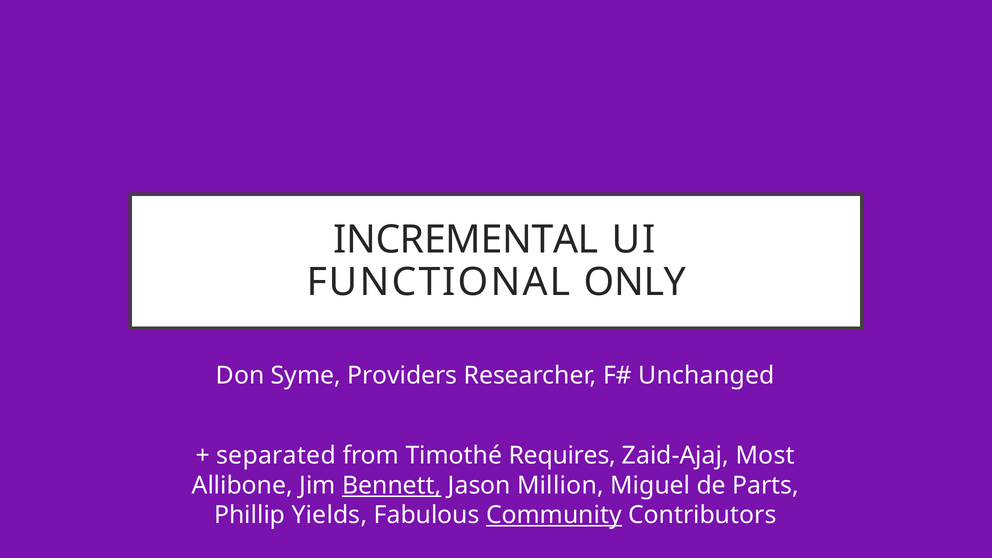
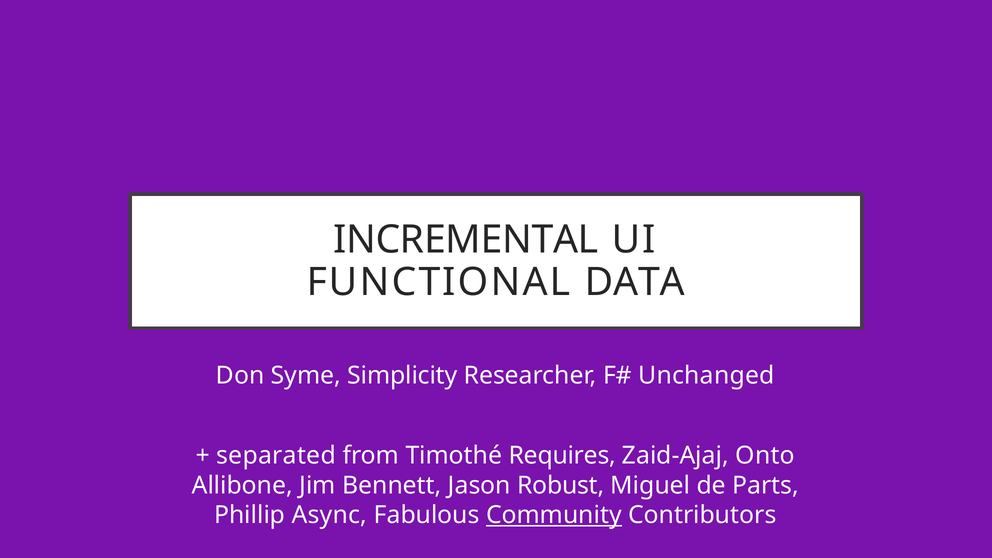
ONLY: ONLY -> DATA (635, 282)
Providers: Providers -> Simplicity (402, 375)
Most: Most -> Onto (765, 456)
Bennett underline: present -> none (392, 485)
Million: Million -> Robust (561, 485)
Yields: Yields -> Async (329, 515)
